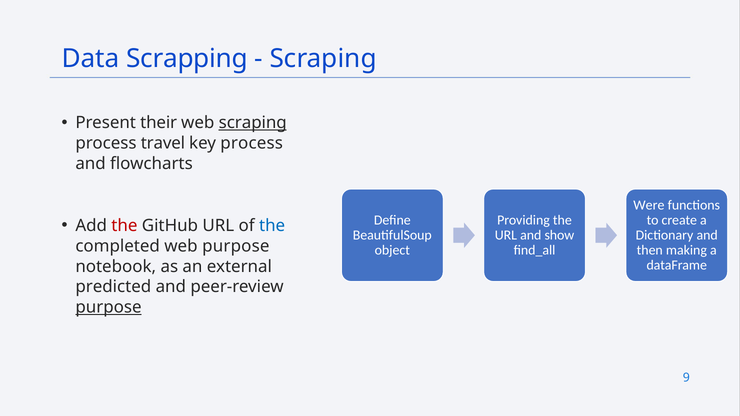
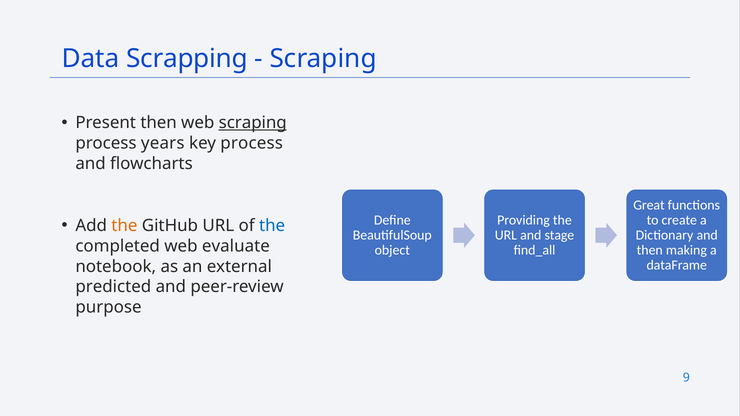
Present their: their -> then (159, 123)
travel: travel -> years (163, 143)
Were: Were -> Great (649, 205)
the colour: red -> orange (124, 226)
show: show -> stage (559, 235)
web purpose: purpose -> evaluate (236, 246)
purpose underline: present -> none (108, 307)
